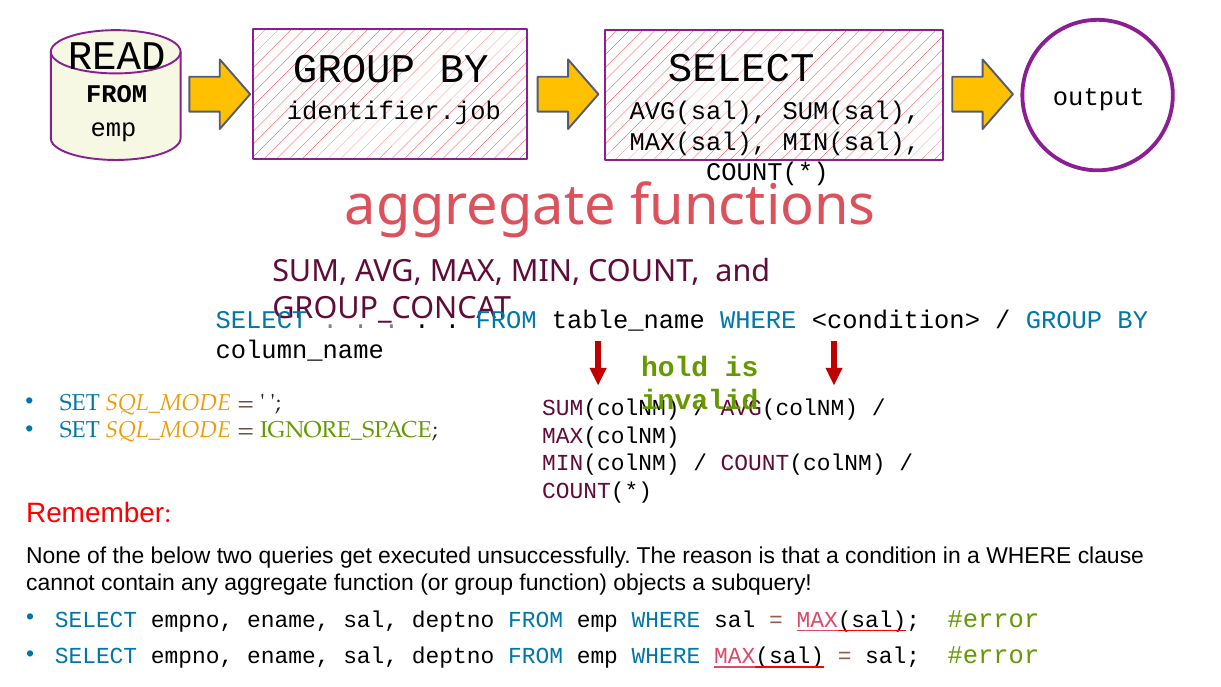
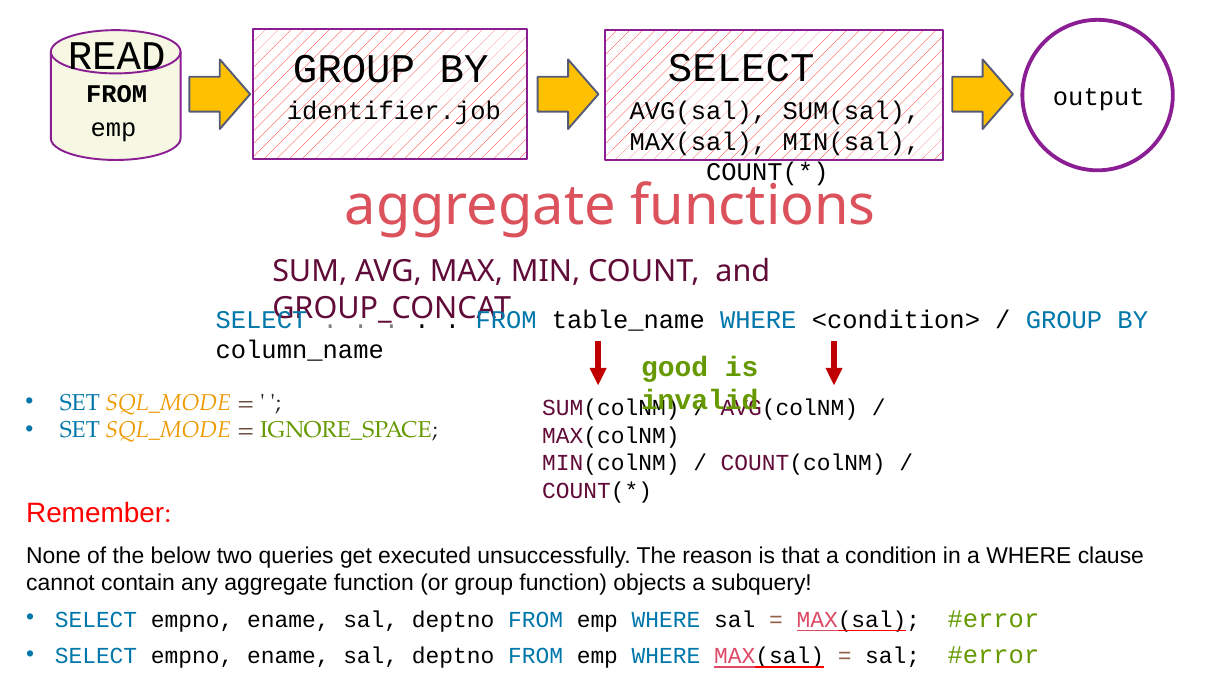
hold: hold -> good (675, 367)
